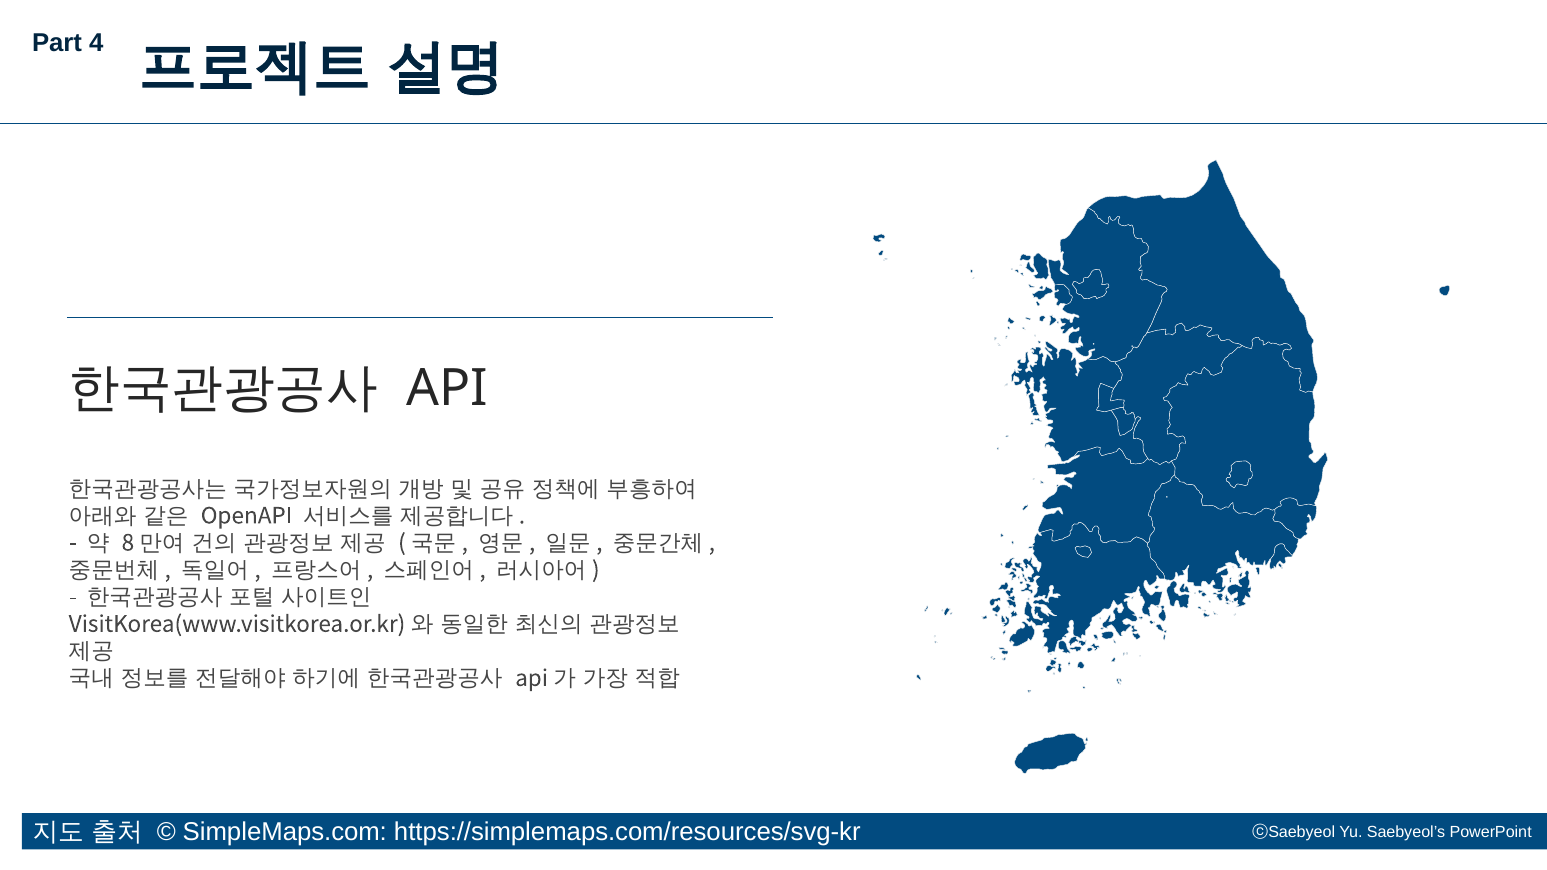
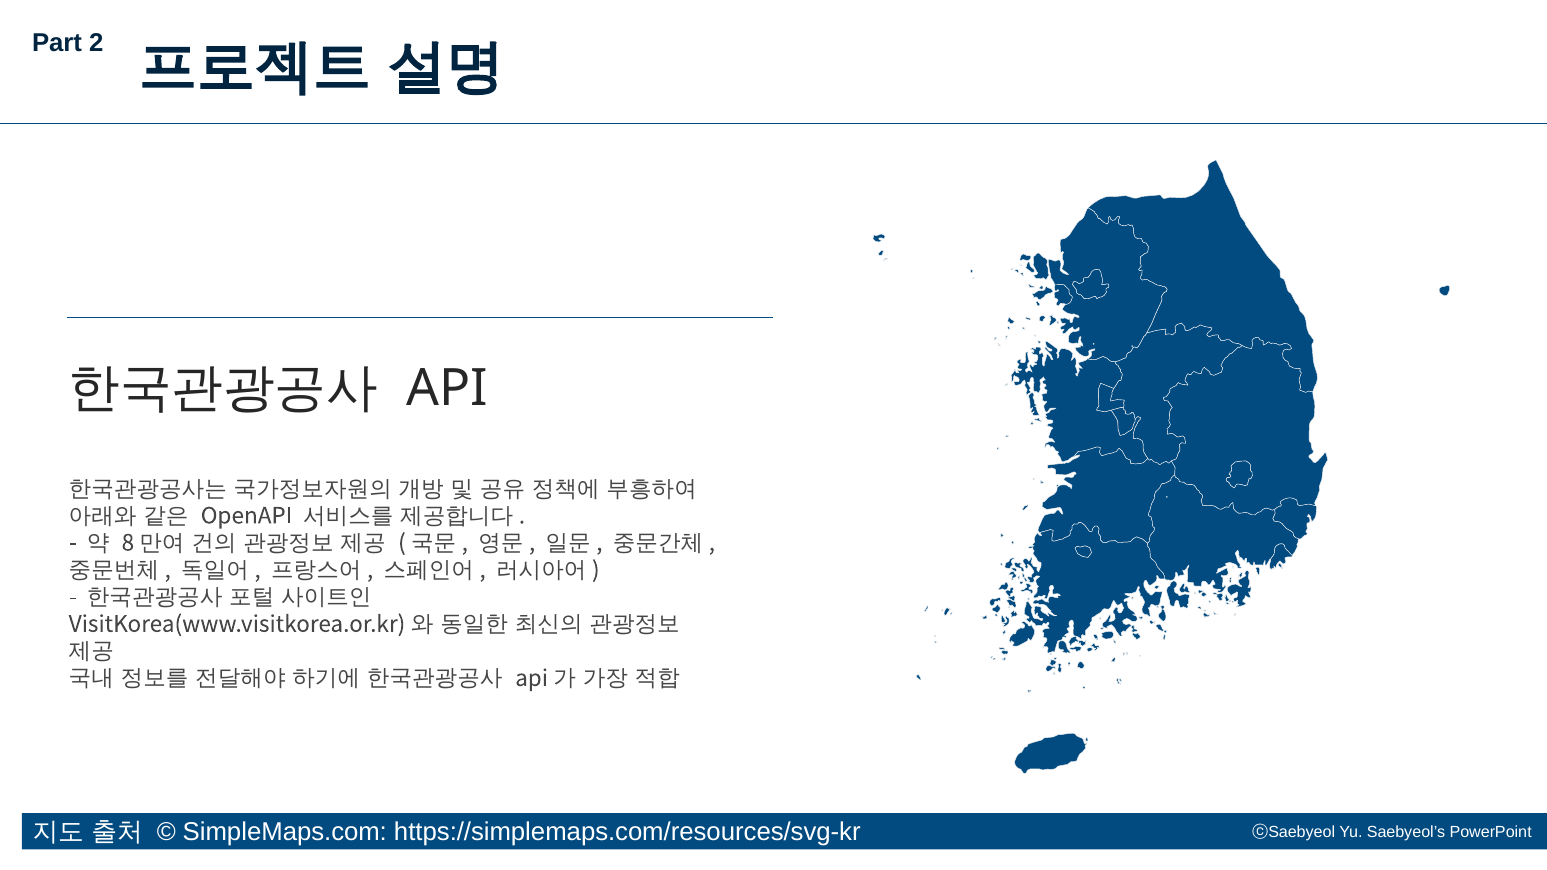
4: 4 -> 2 (96, 43)
